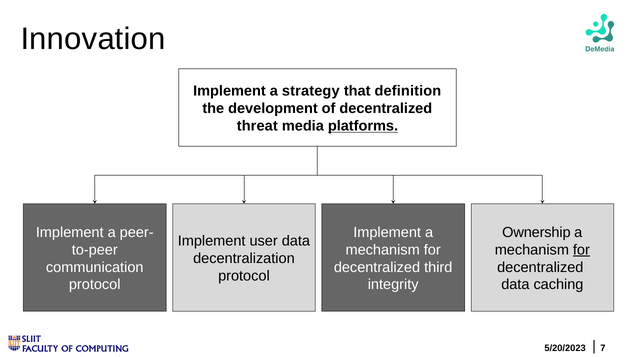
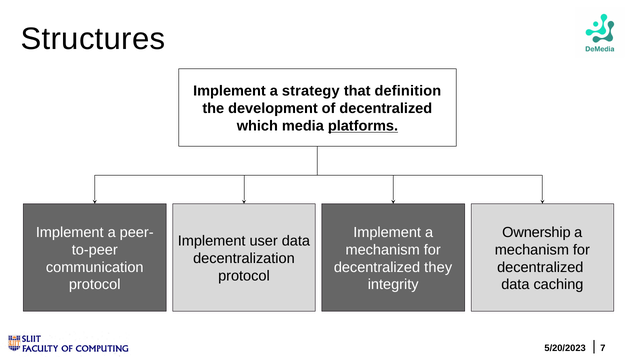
Innovation: Innovation -> Structures (93, 39)
threat: threat -> which (257, 126)
for underline: present -> none (581, 250)
third: third -> they (438, 267)
